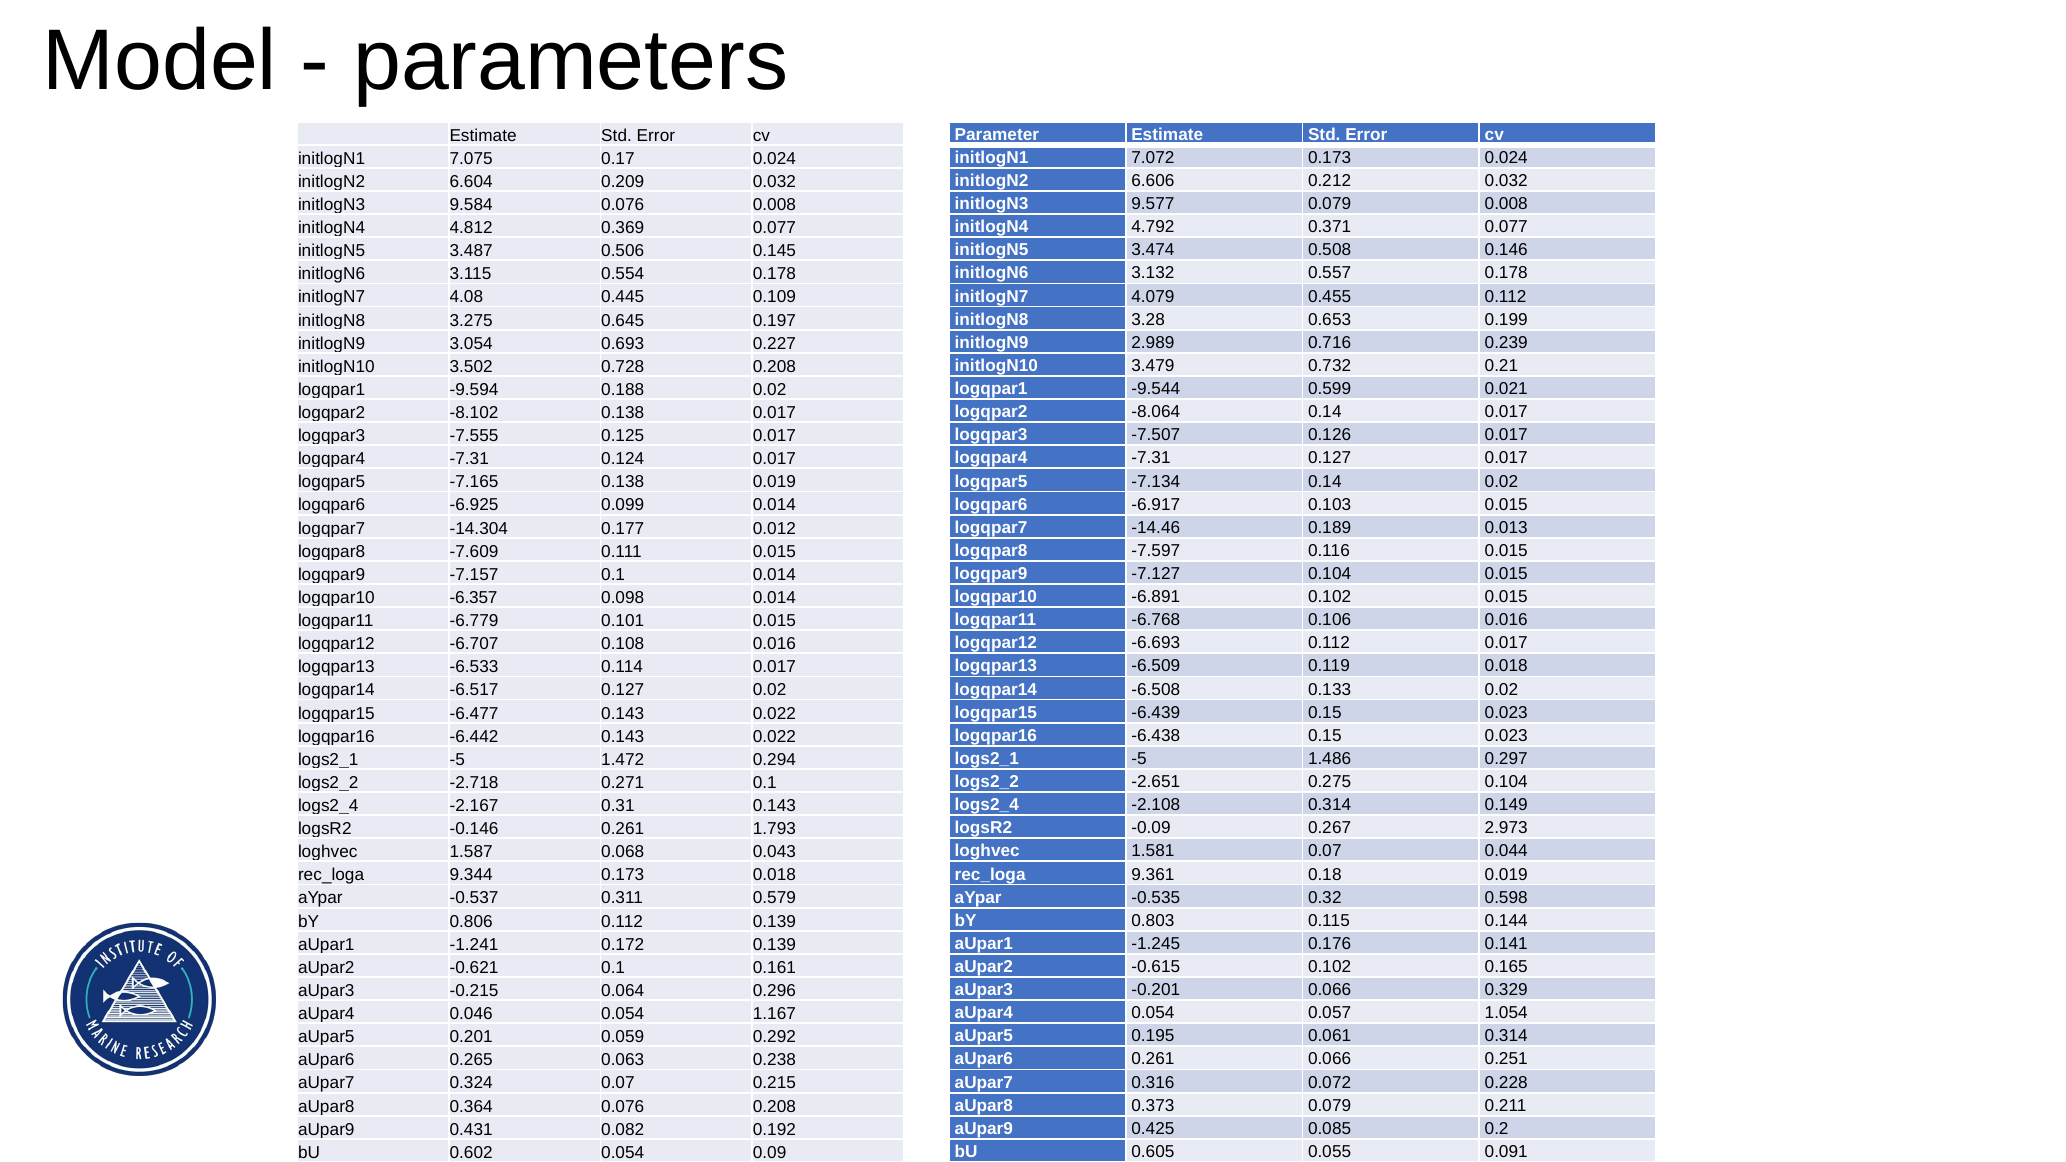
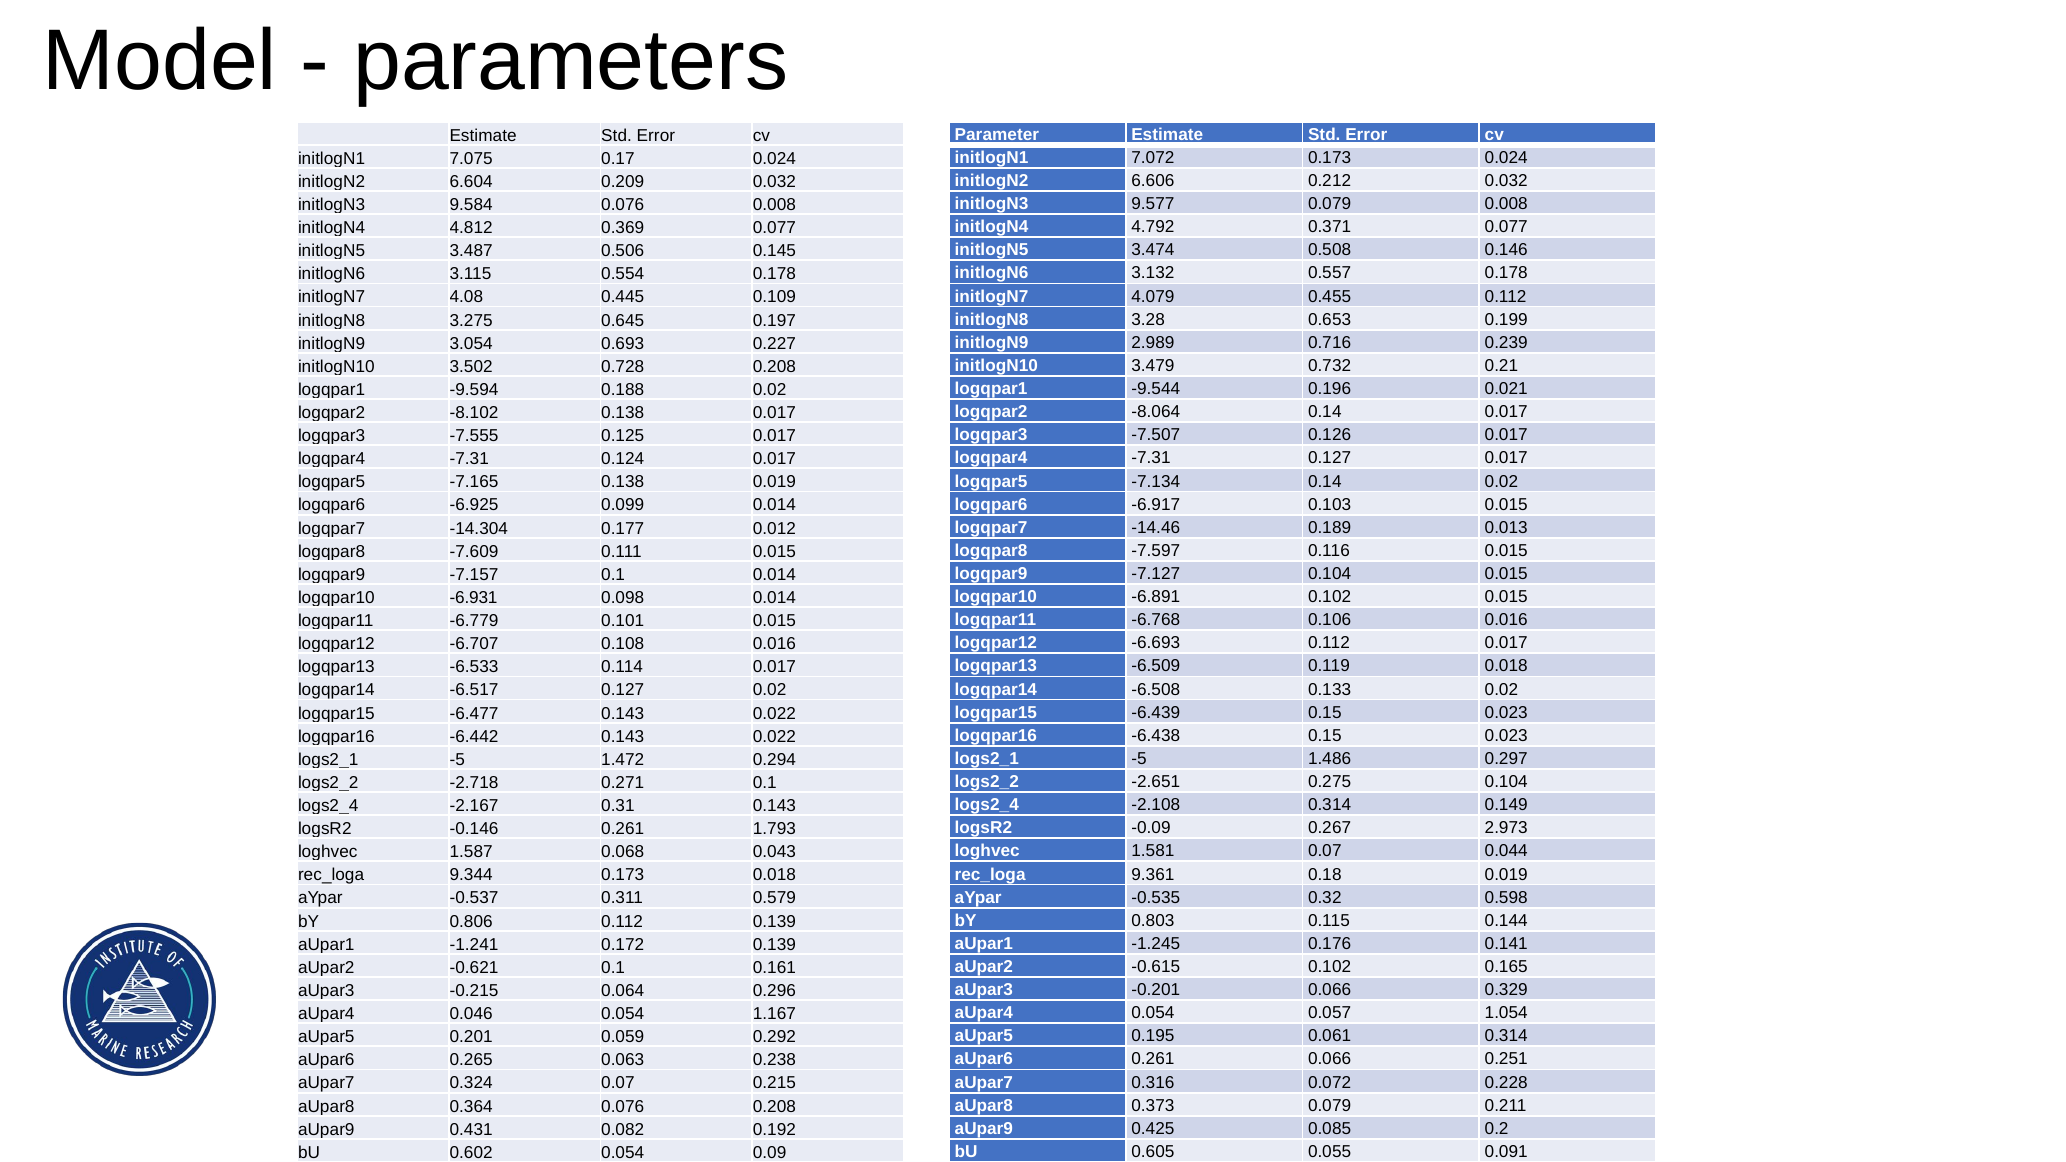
0.599: 0.599 -> 0.196 (1330, 389)
-6.357: -6.357 -> -6.931 (474, 598)
